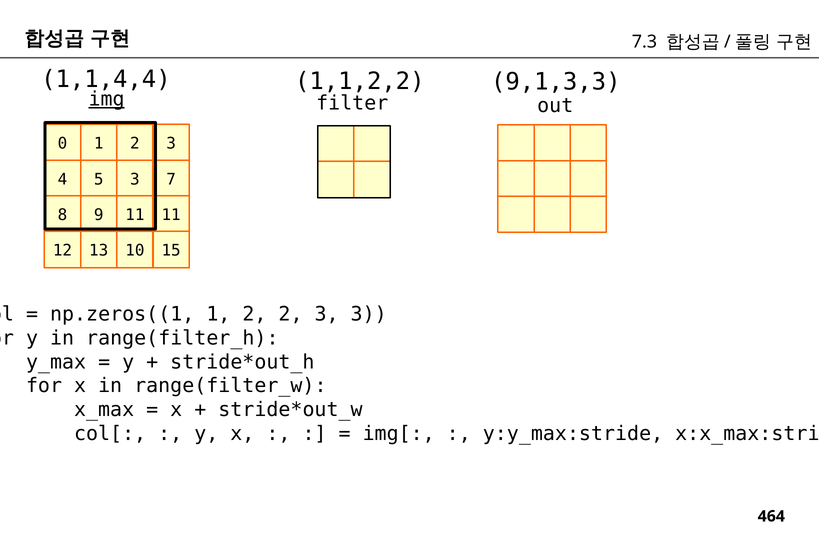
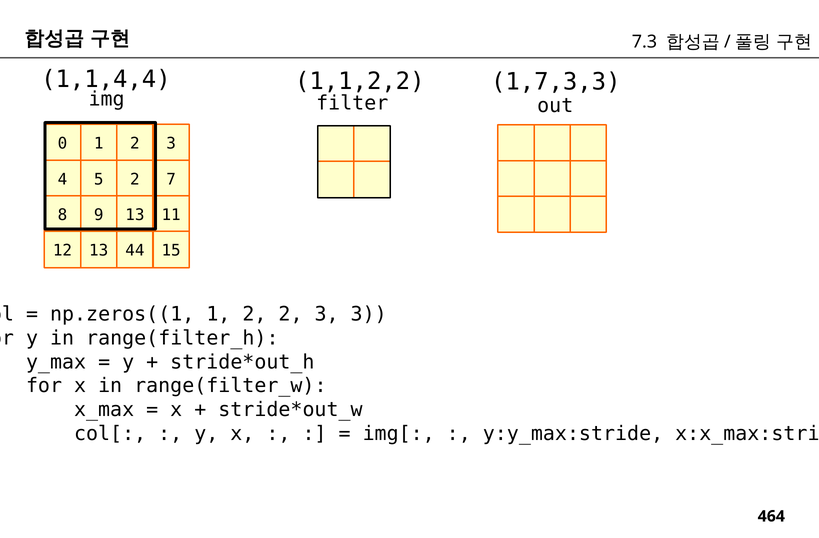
9,1,3,3: 9,1,3,3 -> 1,7,3,3 (556, 82)
img underline: present -> none (107, 99)
5 3: 3 -> 2 (135, 179)
9 11: 11 -> 13 (135, 215)
10: 10 -> 44 (135, 251)
